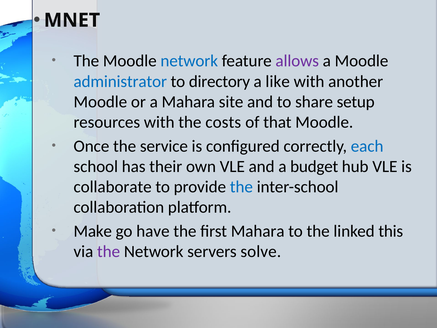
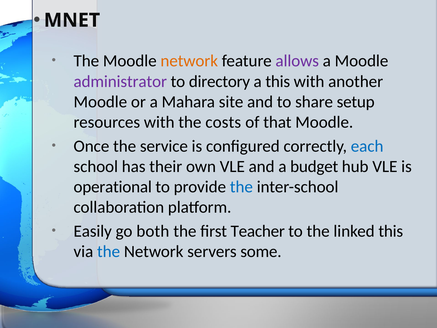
network colour: blue -> orange (189, 61)
administrator colour: blue -> purple (120, 81)
a like: like -> this (278, 81)
collaborate: collaborate -> operational (113, 187)
Make: Make -> Easily (93, 231)
have: have -> both (153, 231)
first Mahara: Mahara -> Teacher (258, 231)
the colour: purple -> blue (109, 251)
solve: solve -> some (261, 251)
